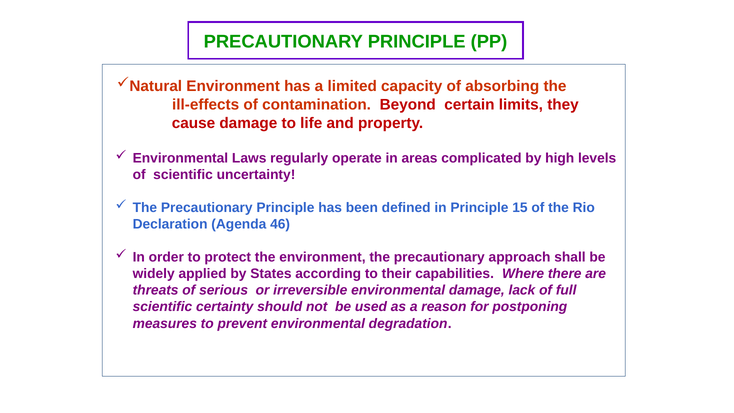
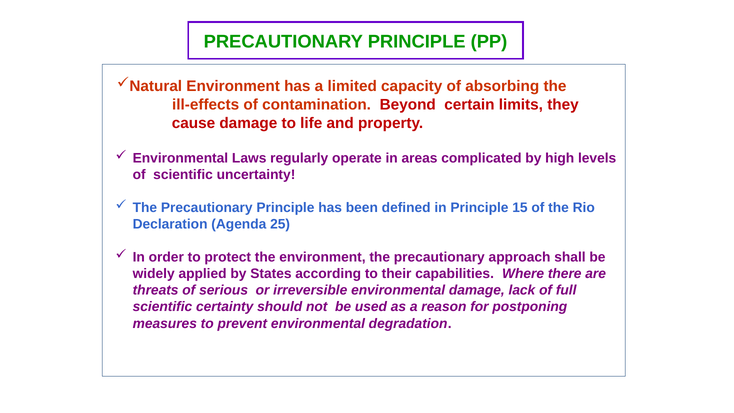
46: 46 -> 25 (280, 224)
